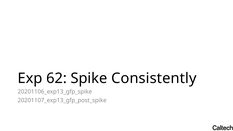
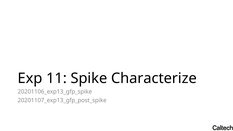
62: 62 -> 11 (56, 78)
Consistently: Consistently -> Characterize (154, 78)
